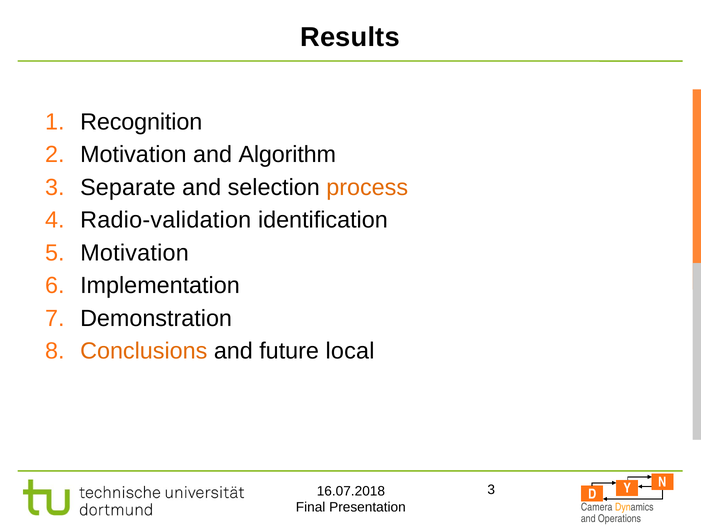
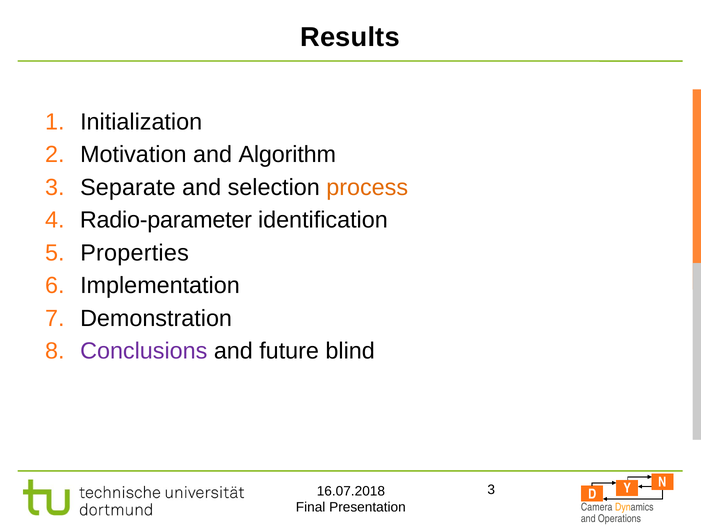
Recognition: Recognition -> Initialization (141, 122)
Radio-validation: Radio-validation -> Radio-parameter (166, 220)
Motivation: Motivation -> Properties (135, 253)
Conclusions colour: orange -> purple (144, 351)
local: local -> blind (350, 351)
